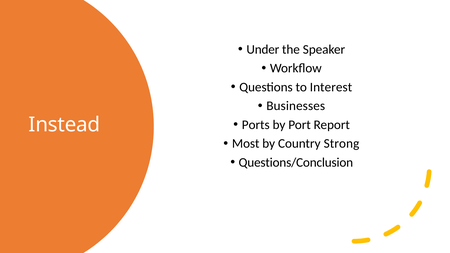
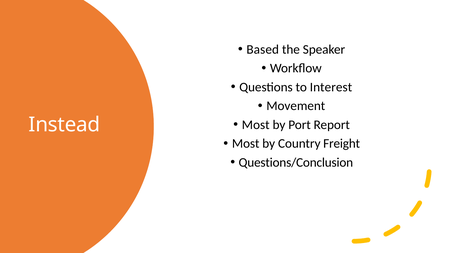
Under: Under -> Based (263, 49)
Businesses: Businesses -> Movement (296, 106)
Ports: Ports -> Most (256, 125)
Strong: Strong -> Freight (342, 144)
